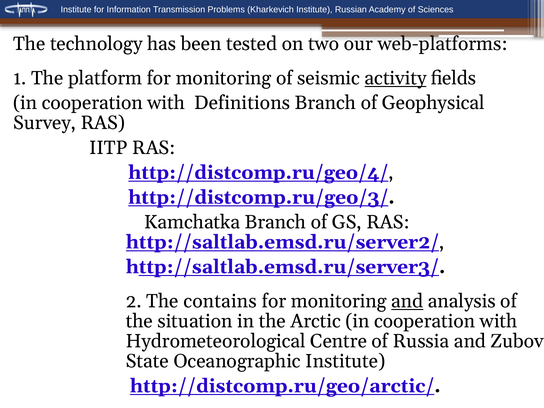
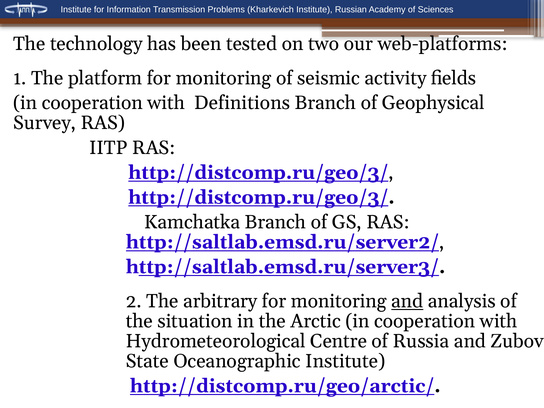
activity underline: present -> none (396, 78)
http://distcomp.ru/geo/4/: http://distcomp.ru/geo/4/ -> http://distcomp.ru/geo/3/ (258, 173)
contains: contains -> arbitrary (220, 301)
